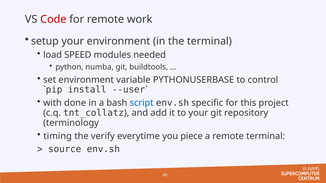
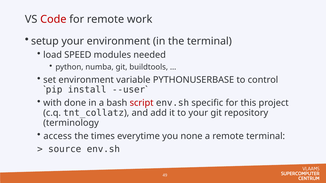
script colour: blue -> red (142, 103)
timing: timing -> access (58, 136)
verify: verify -> times (103, 136)
piece: piece -> none (192, 136)
